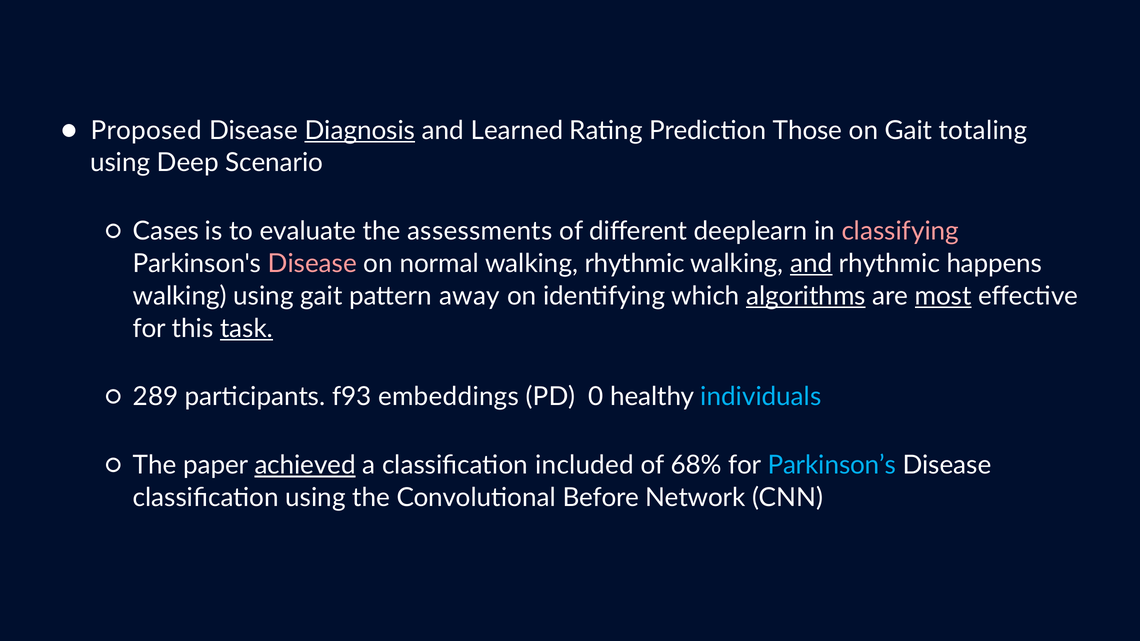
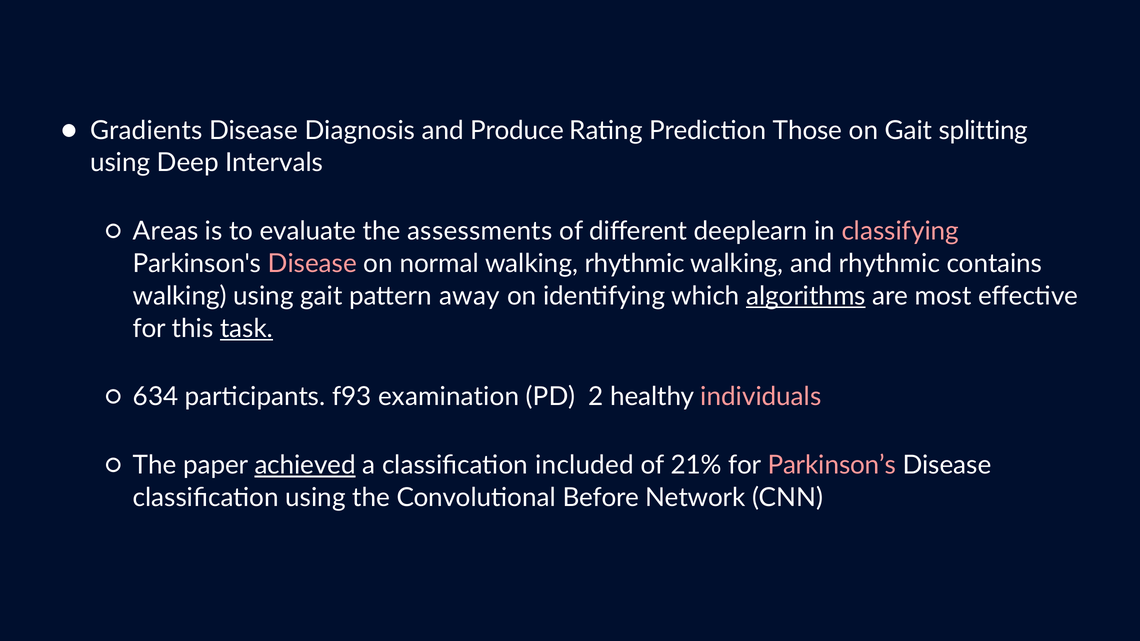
Proposed: Proposed -> Gradients (146, 131)
Diagnosis underline: present -> none (360, 131)
Learned: Learned -> Produce (517, 131)
totaling: totaling -> splitting (983, 131)
Scenario: Scenario -> Intervals (274, 163)
Cases: Cases -> Areas (166, 231)
and underline: present -> none (811, 264)
happens: happens -> contains (994, 264)
most underline: present -> none (943, 296)
289: 289 -> 634 (156, 397)
embeddings: embeddings -> examination (449, 397)
0: 0 -> 2 (596, 397)
individuals colour: light blue -> pink (761, 397)
68%: 68% -> 21% (696, 465)
Parkinson’s colour: light blue -> pink (832, 465)
